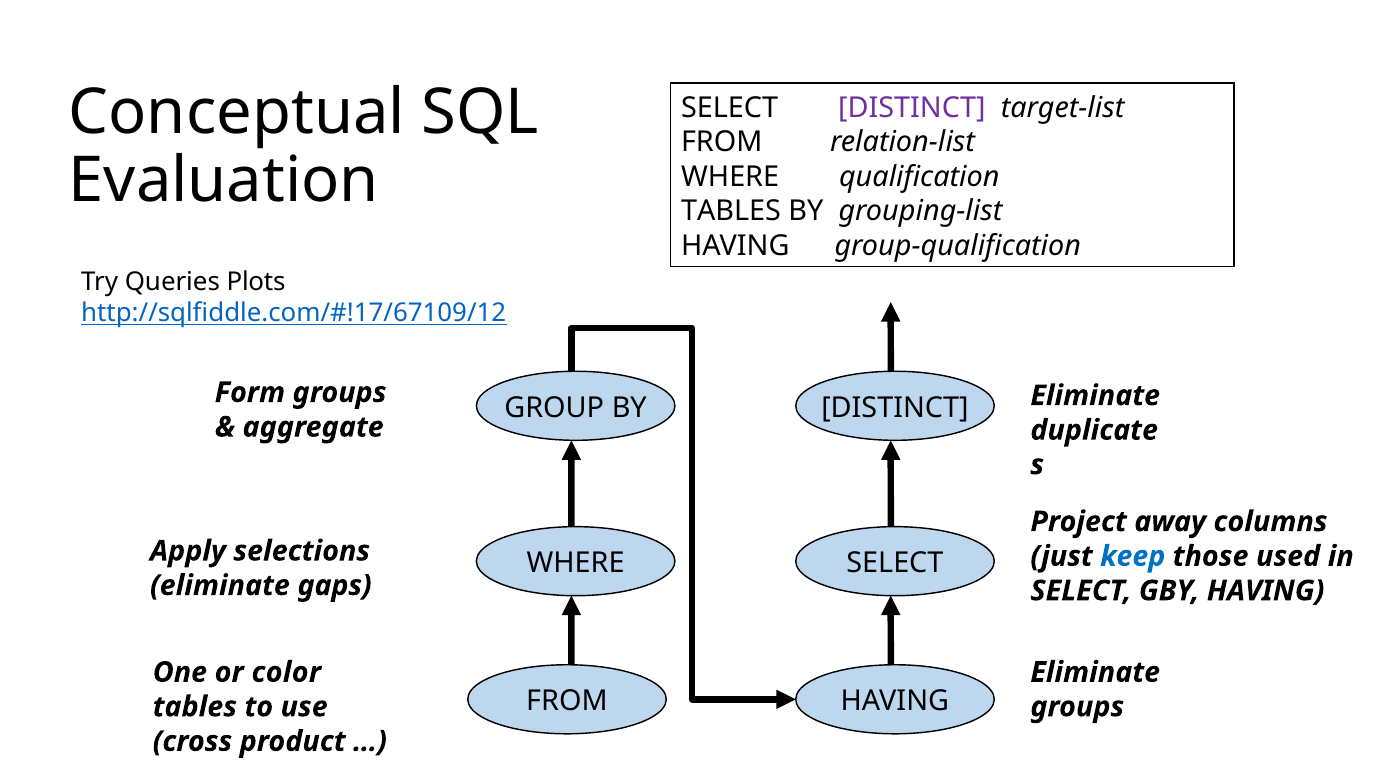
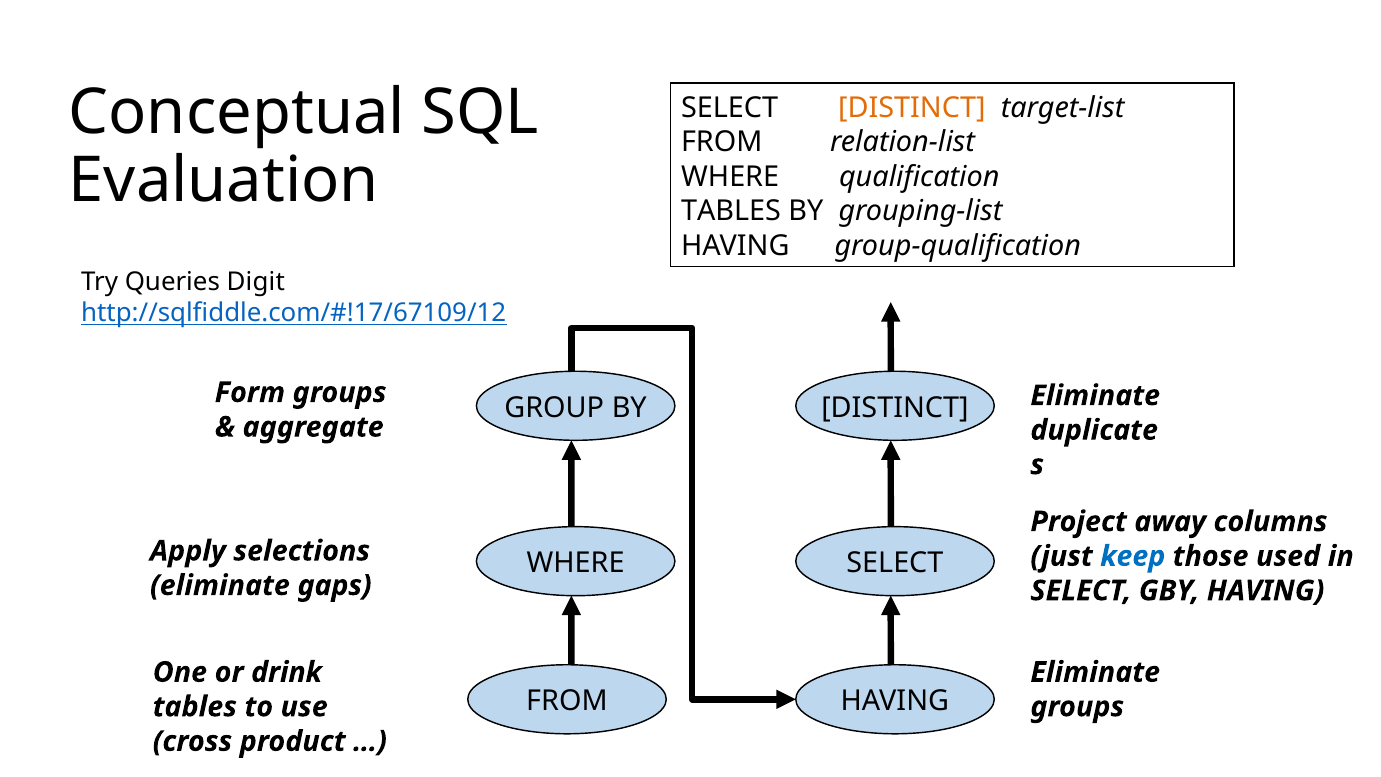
DISTINCT colour: purple -> orange (912, 108)
Plots: Plots -> Digit (256, 282)
color: color -> drink (286, 672)
